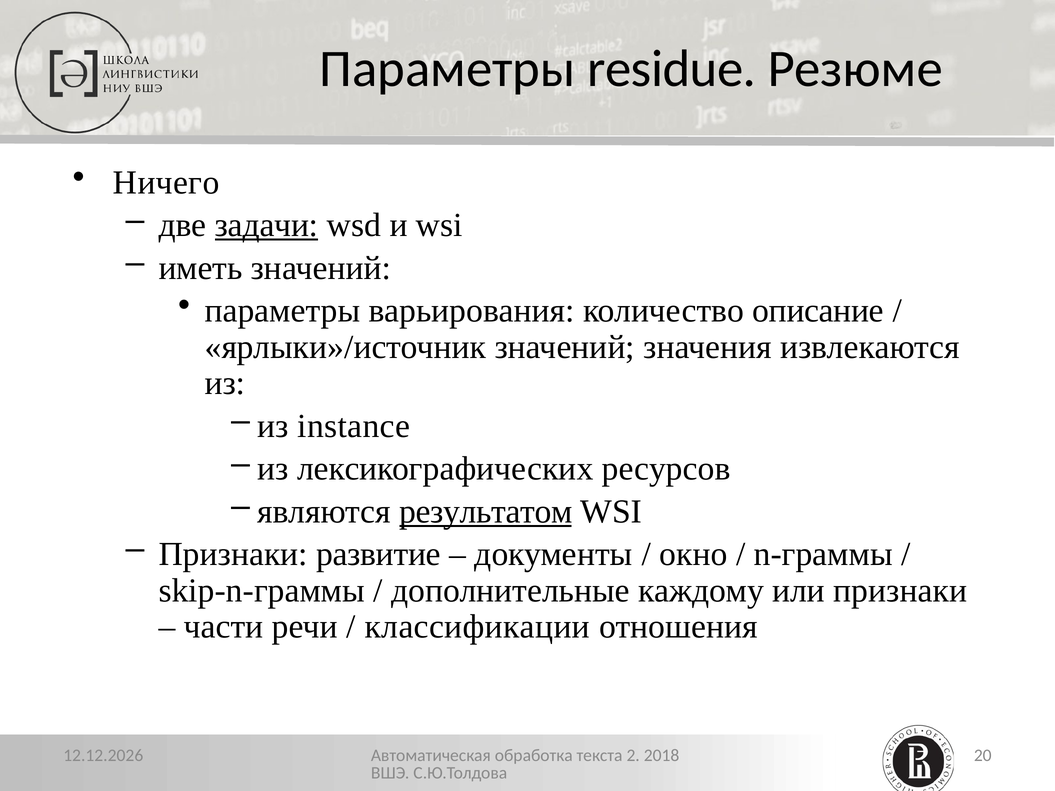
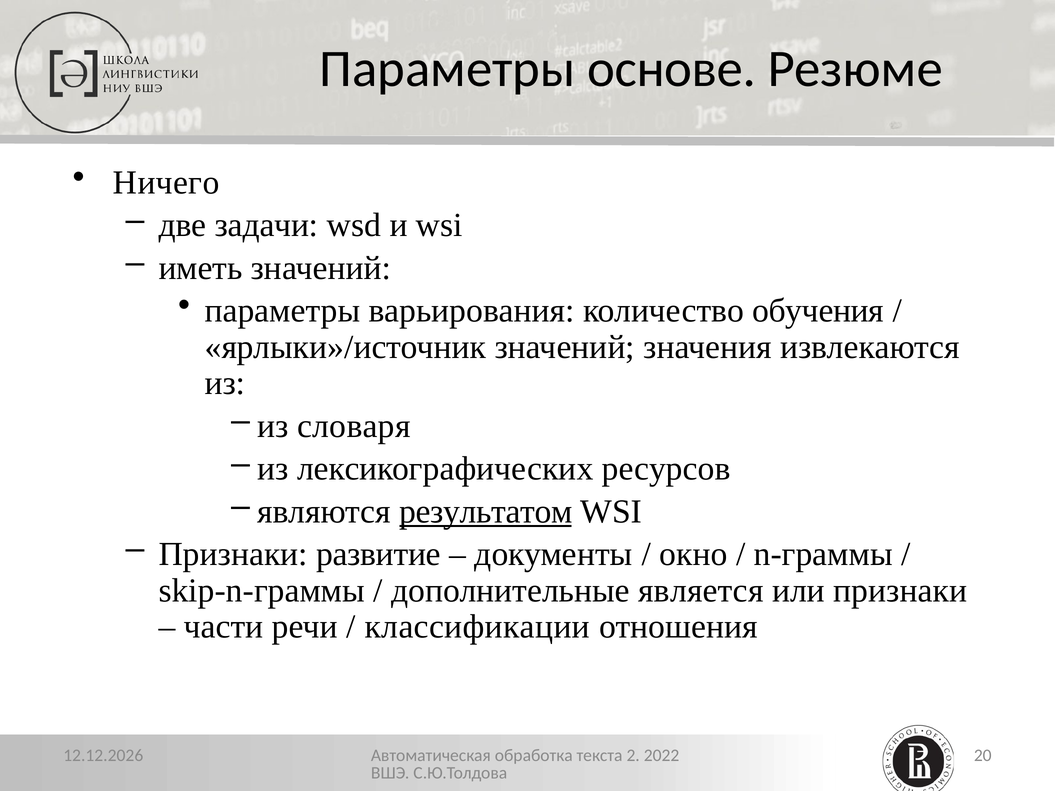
residue: residue -> основе (672, 69)
задачи underline: present -> none (267, 225)
описание: описание -> обучения (818, 311)
instance: instance -> словаря (354, 426)
каждому: каждому -> является (701, 591)
2018: 2018 -> 2022 (662, 755)
